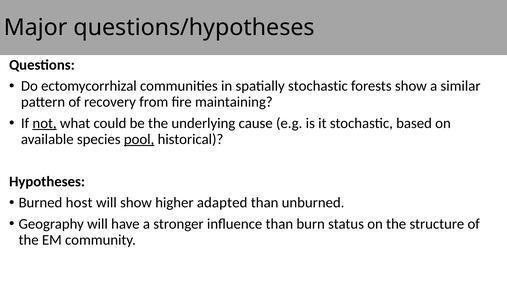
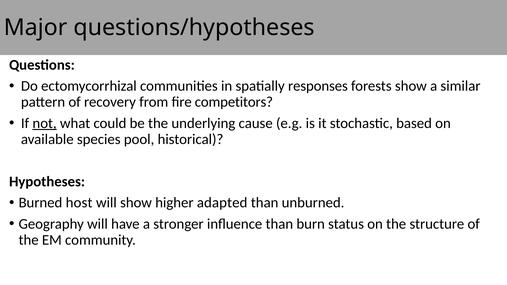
spatially stochastic: stochastic -> responses (318, 86)
maintaining: maintaining -> competitors (234, 102)
pool underline: present -> none (139, 139)
